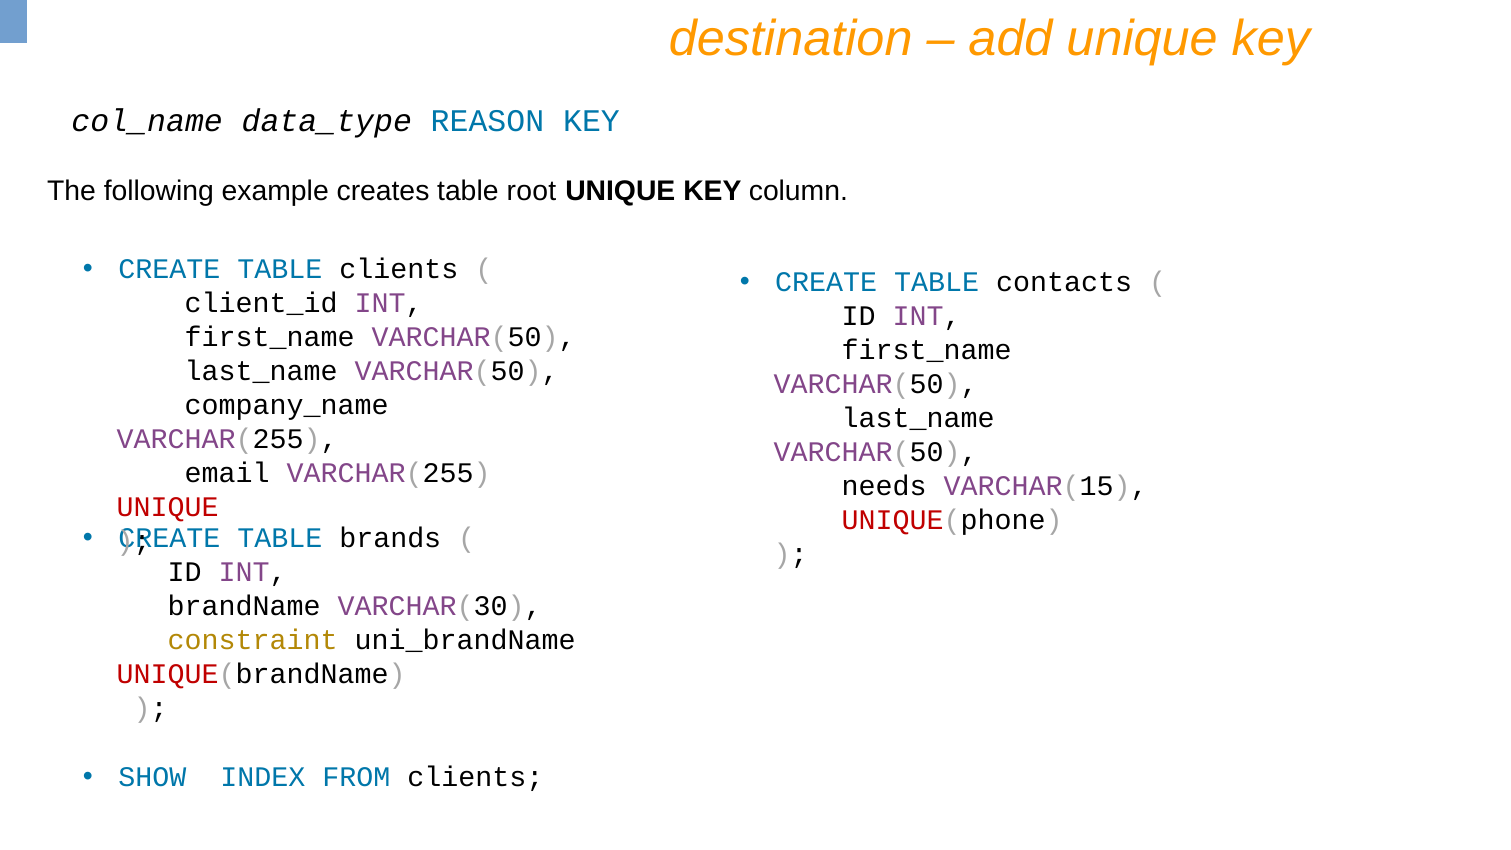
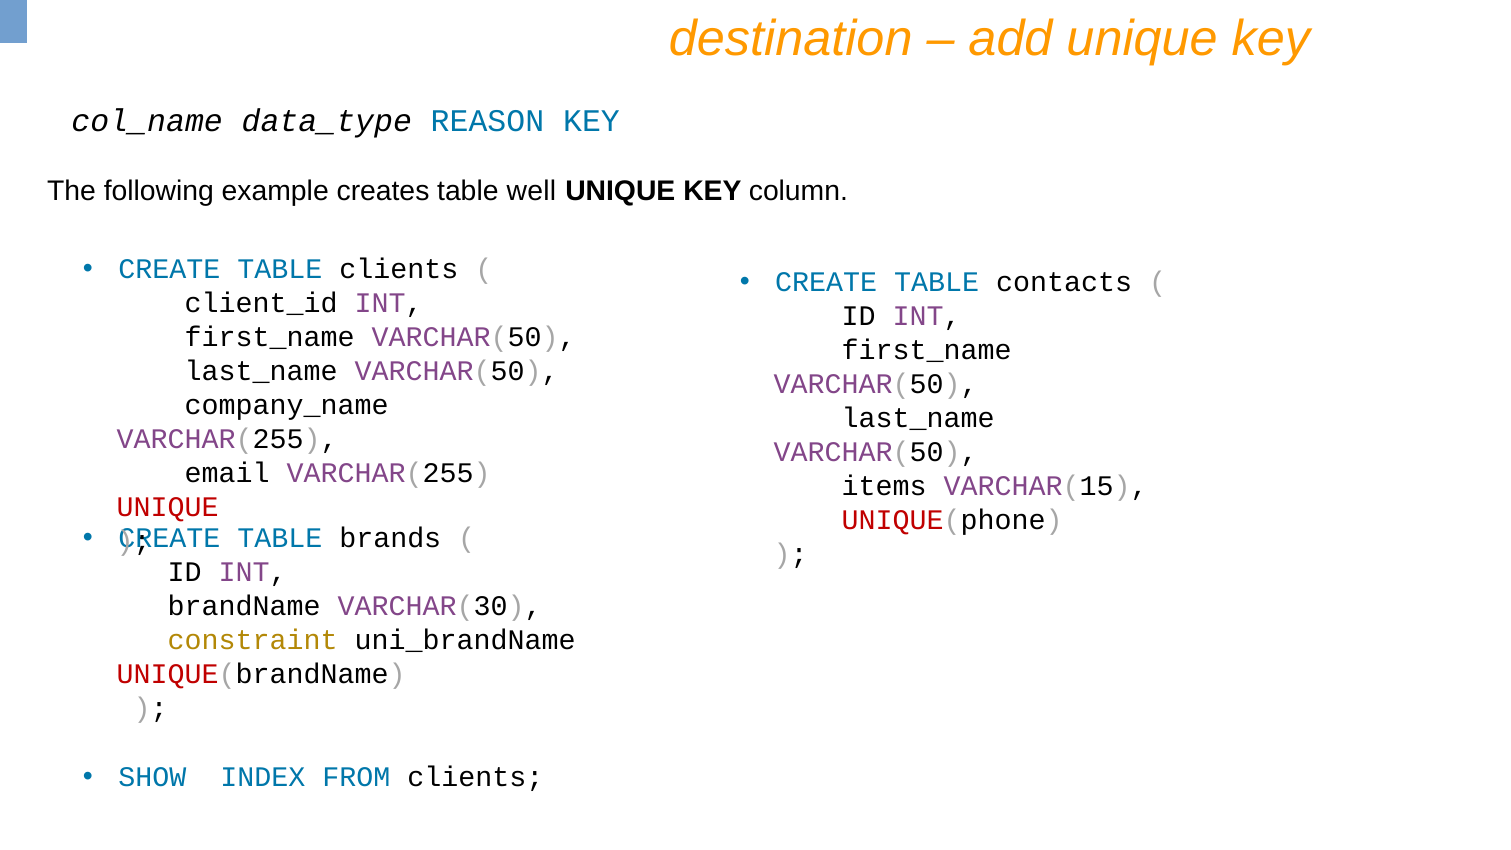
root: root -> well (531, 191)
needs: needs -> items (884, 486)
